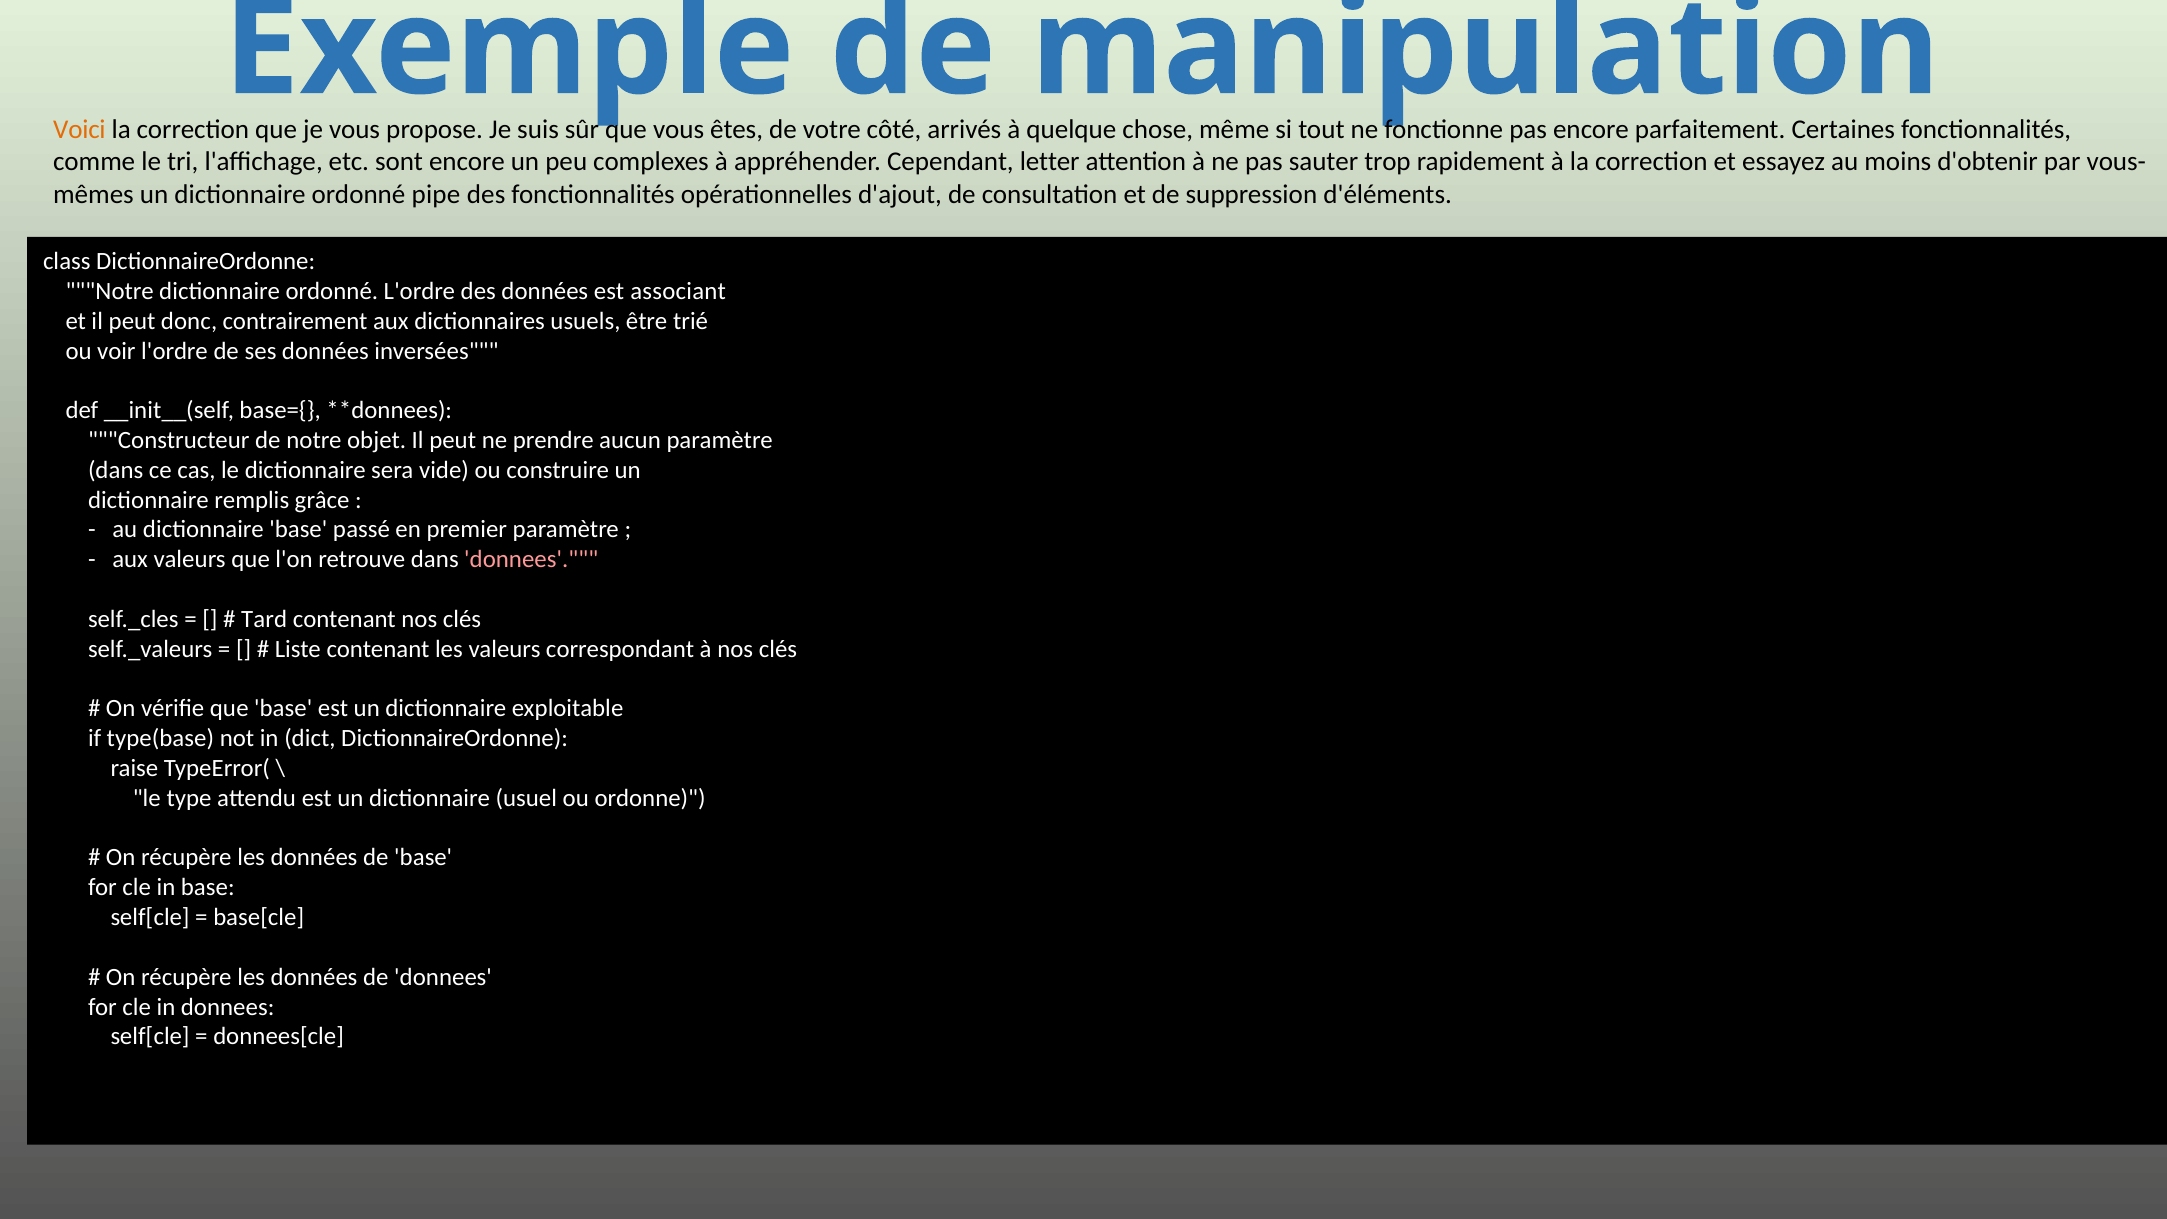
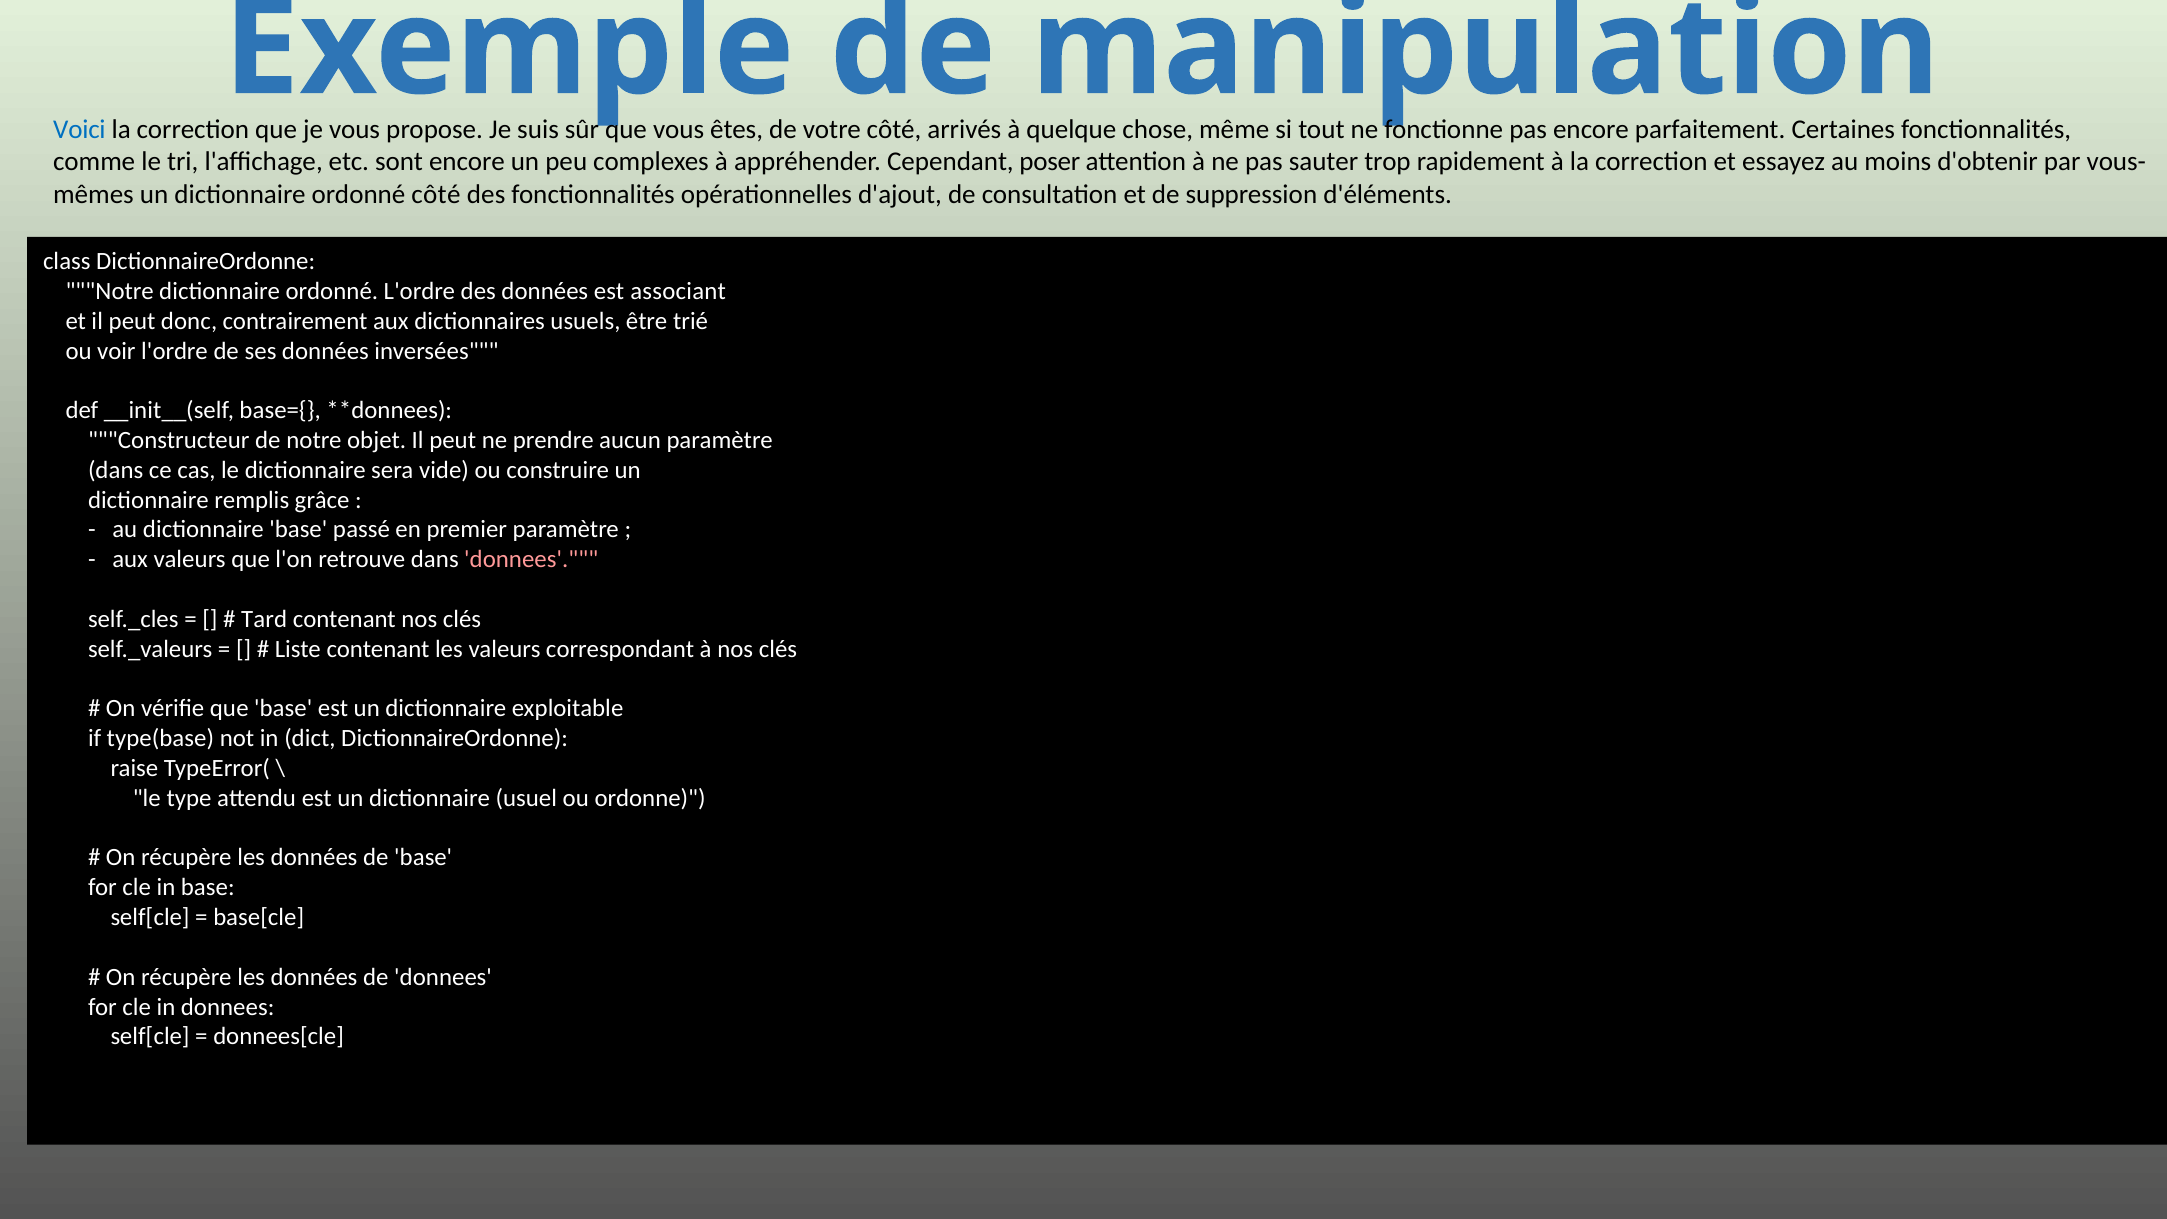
Voici colour: orange -> blue (79, 130)
letter: letter -> poser (1050, 162)
ordonné pipe: pipe -> côté (436, 195)
